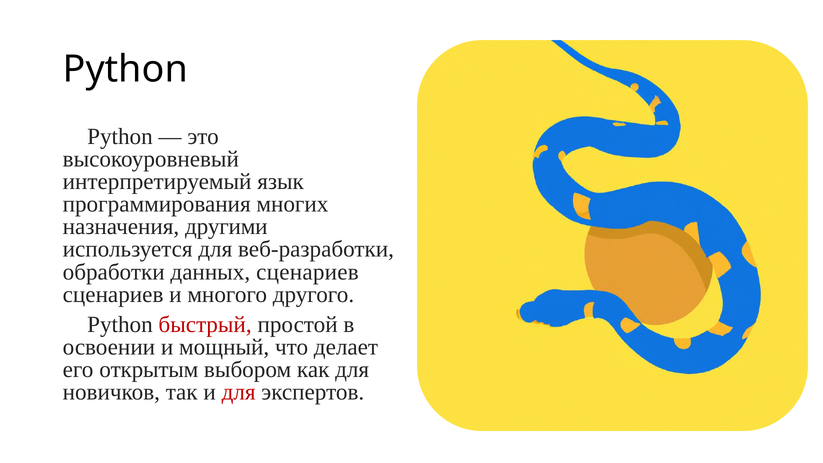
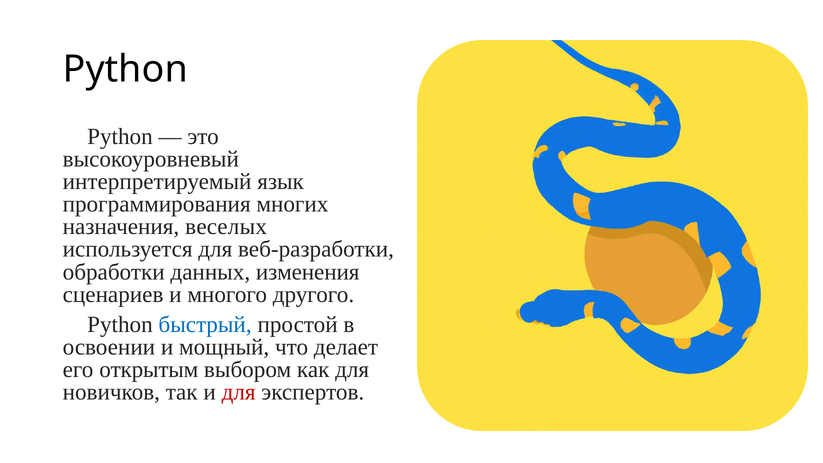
другими: другими -> веселых (226, 227)
данных сценариев: сценариев -> изменения (308, 272)
быстрый colour: red -> blue (205, 325)
